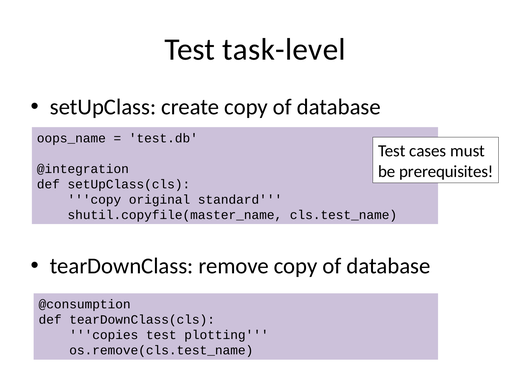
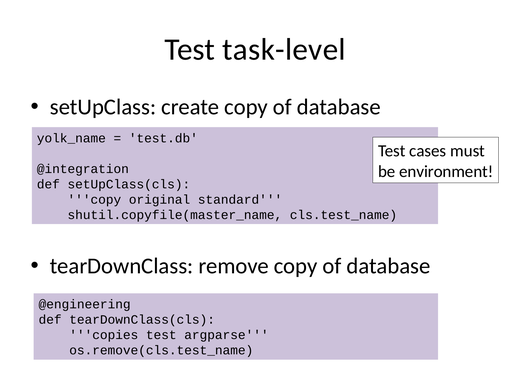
oops_name: oops_name -> yolk_name (71, 138)
prerequisites: prerequisites -> environment (446, 171)
@consumption: @consumption -> @engineering (85, 305)
plotting: plotting -> argparse (226, 335)
